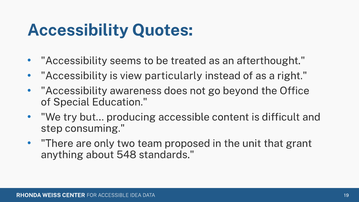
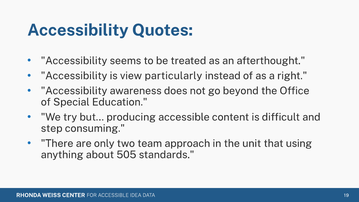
proposed: proposed -> approach (187, 143)
grant: grant -> using (299, 143)
548: 548 -> 505 (126, 155)
